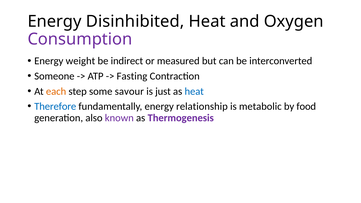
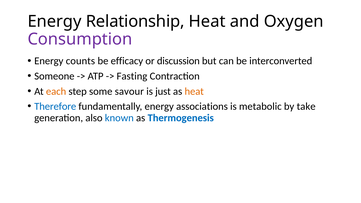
Disinhibited: Disinhibited -> Relationship (135, 21)
weight: weight -> counts (80, 61)
indirect: indirect -> efficacy (127, 61)
measured: measured -> discussion (178, 61)
heat colour: blue -> orange (194, 91)
relationship: relationship -> associations (202, 106)
food: food -> take (306, 106)
known colour: purple -> blue (119, 118)
Thermogenesis colour: purple -> blue (181, 118)
